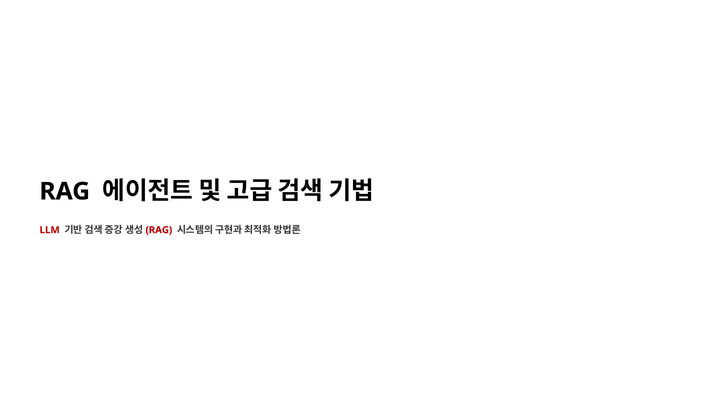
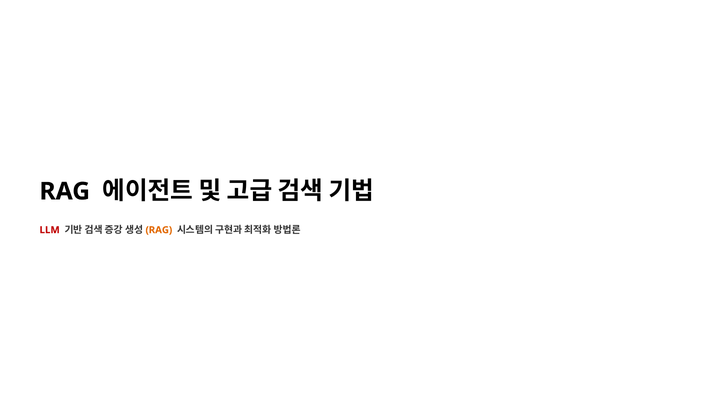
RAG colour: red -> orange (159, 230)
